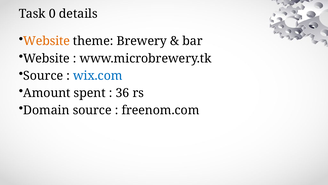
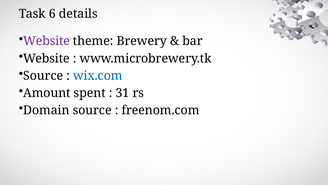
0: 0 -> 6 (52, 14)
Website colour: orange -> purple (47, 41)
36: 36 -> 31 (122, 93)
